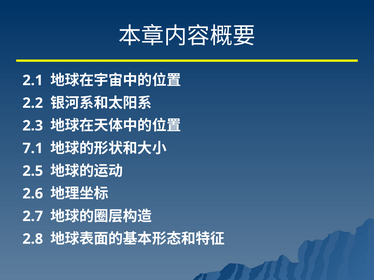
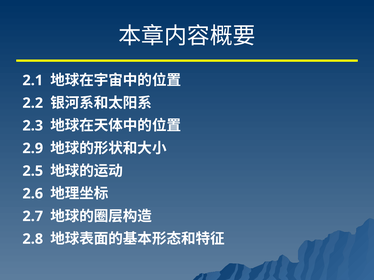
7.1: 7.1 -> 2.9 (33, 149)
